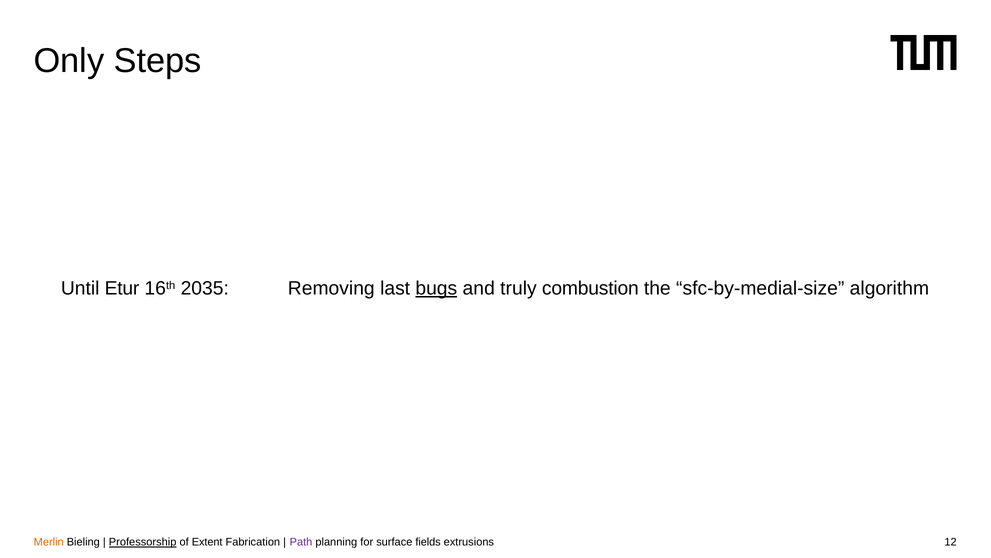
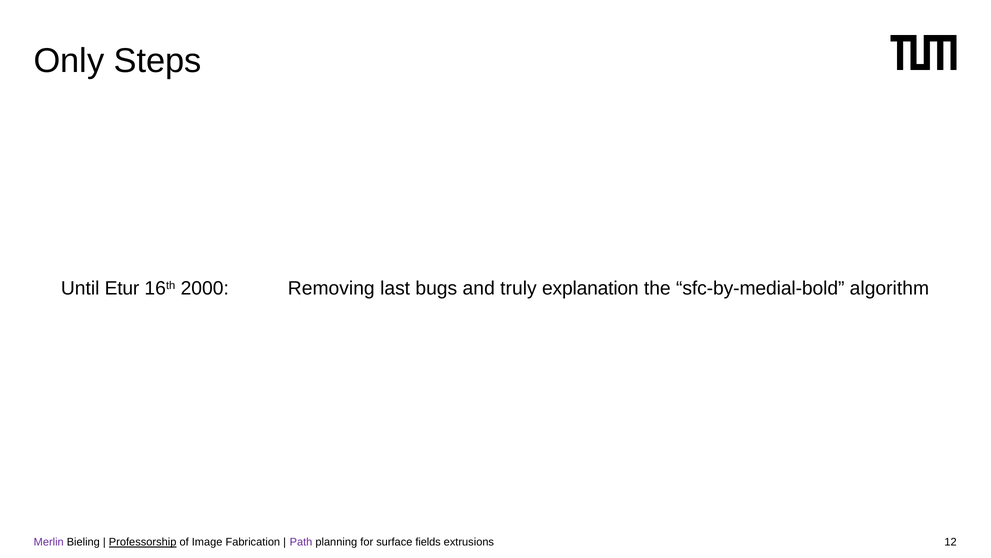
2035: 2035 -> 2000 (205, 288)
bugs underline: present -> none (436, 288)
combustion: combustion -> explanation (590, 288)
sfc-by-medial-size: sfc-by-medial-size -> sfc-by-medial-bold (760, 288)
Merlin colour: orange -> purple (49, 542)
Extent: Extent -> Image (207, 542)
